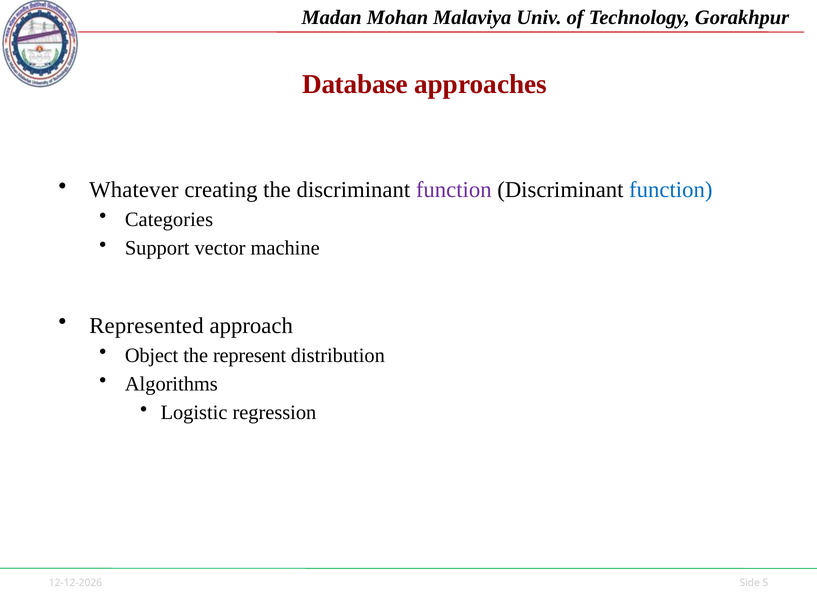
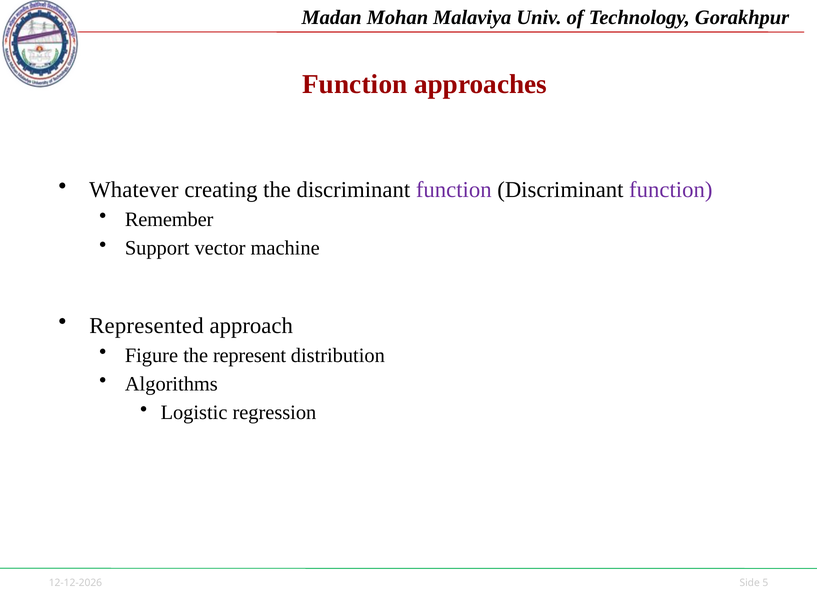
Database: Database -> Function (355, 84)
function colour: blue -> purple (671, 190)
Categories: Categories -> Remember (169, 220)
Object: Object -> Figure (151, 355)
